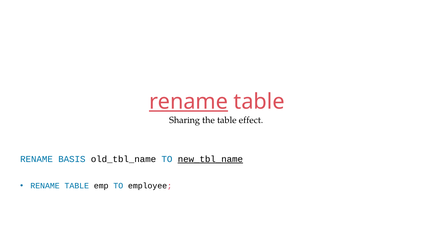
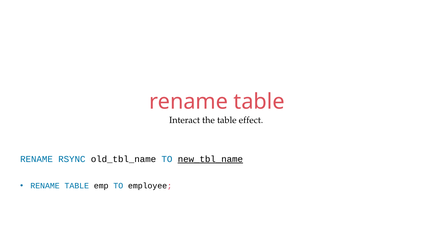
rename underline: present -> none (189, 102)
Sharing: Sharing -> Interact (185, 120)
BASIS: BASIS -> RSYNC (72, 159)
